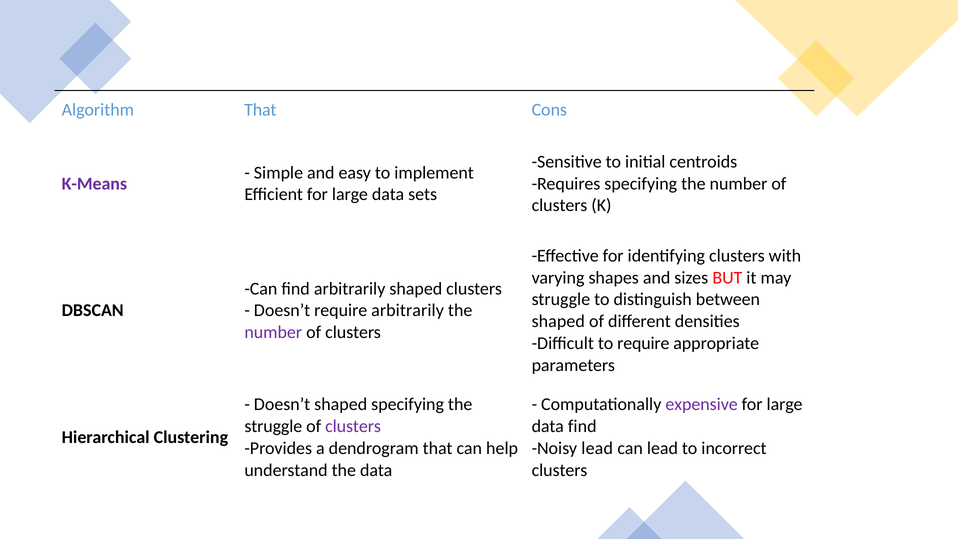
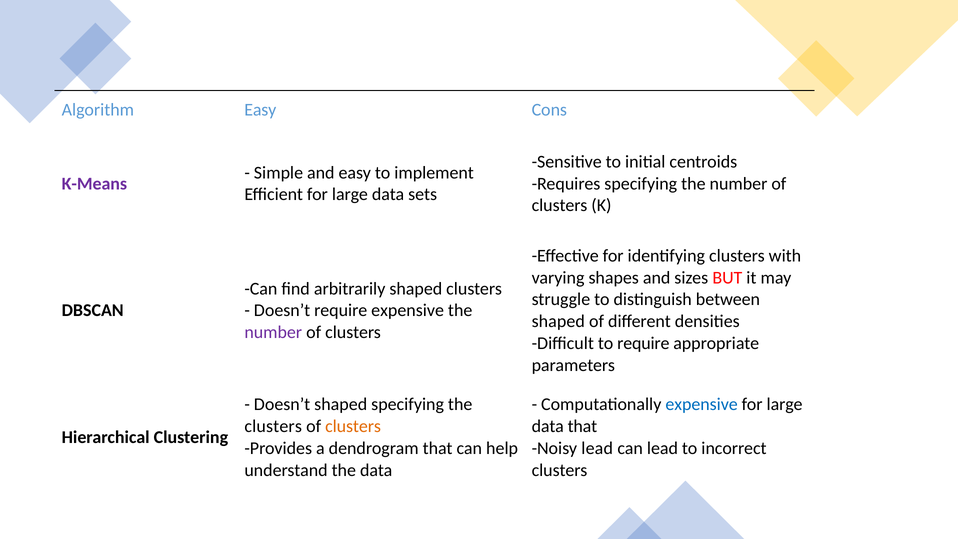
Algorithm That: That -> Easy (260, 110)
require arbitrarily: arbitrarily -> expensive (408, 310)
expensive colour: purple -> blue (702, 404)
struggle: struggle -> clusters (273, 426)
clusters colour: purple -> orange (353, 426)
data find: find -> that (582, 426)
